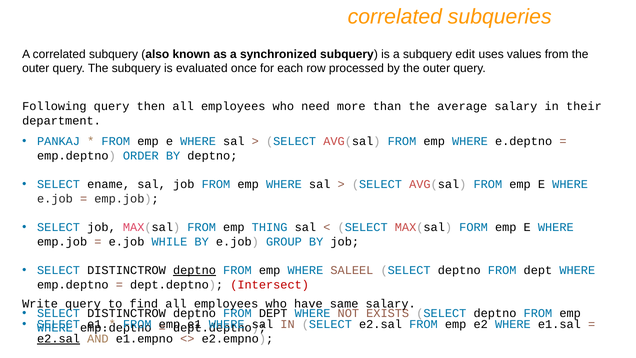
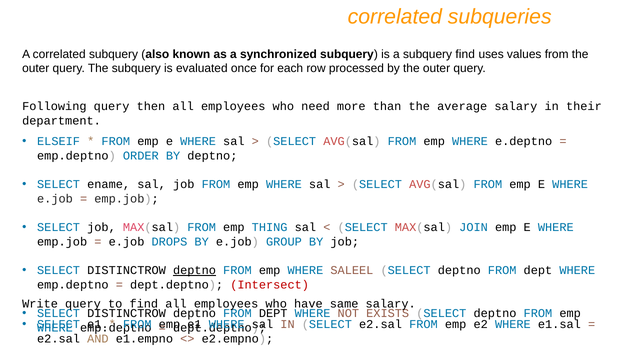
subquery edit: edit -> find (465, 54)
PANKAJ: PANKAJ -> ELSEIF (59, 141)
FORM: FORM -> JOIN (474, 227)
WHILE: WHILE -> DROPS (169, 242)
e2.sal underline: present -> none (59, 339)
